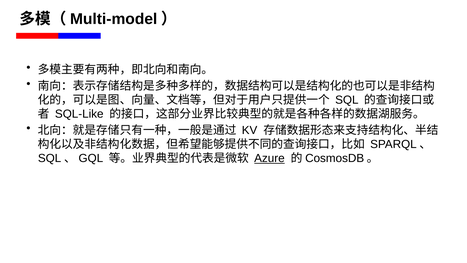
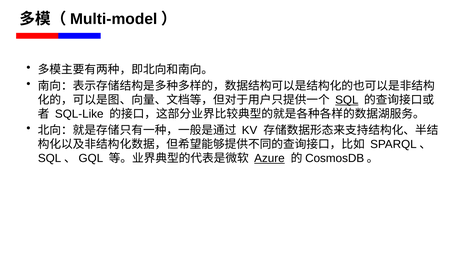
SQL underline: none -> present (347, 100)
